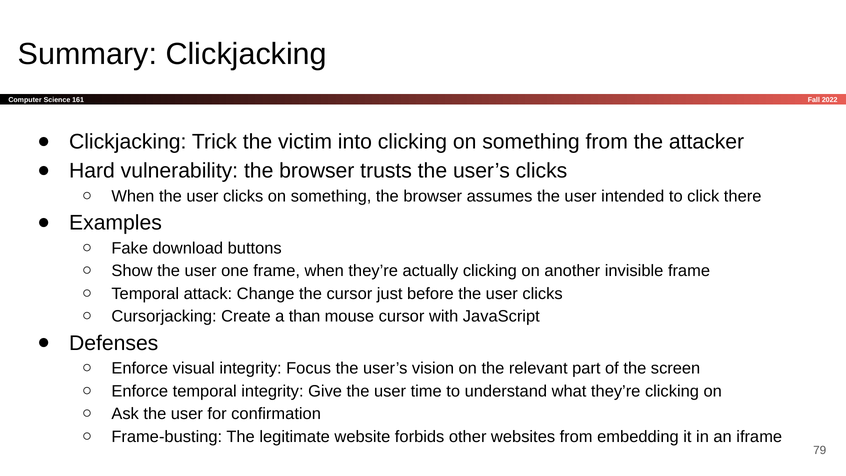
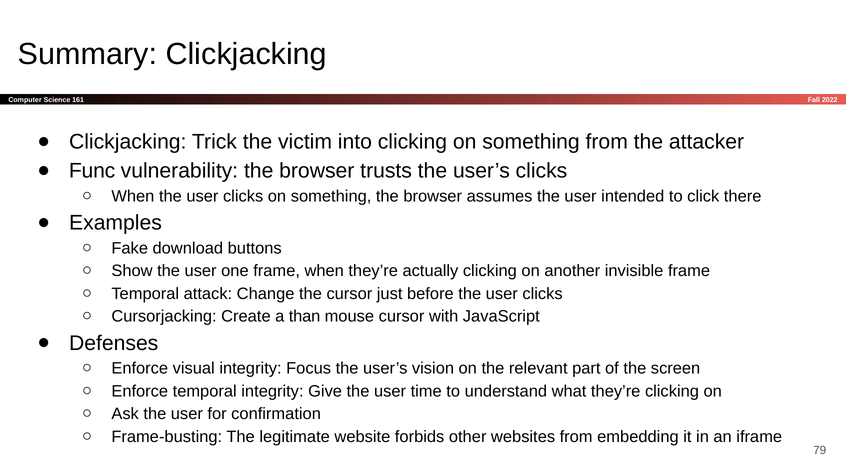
Hard: Hard -> Func (92, 171)
